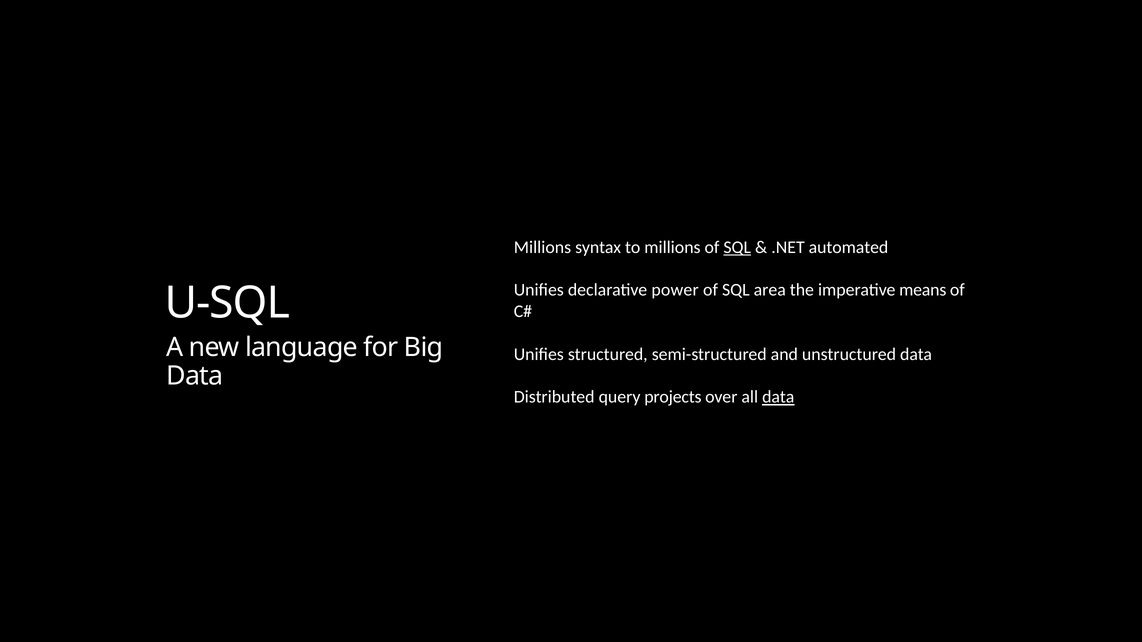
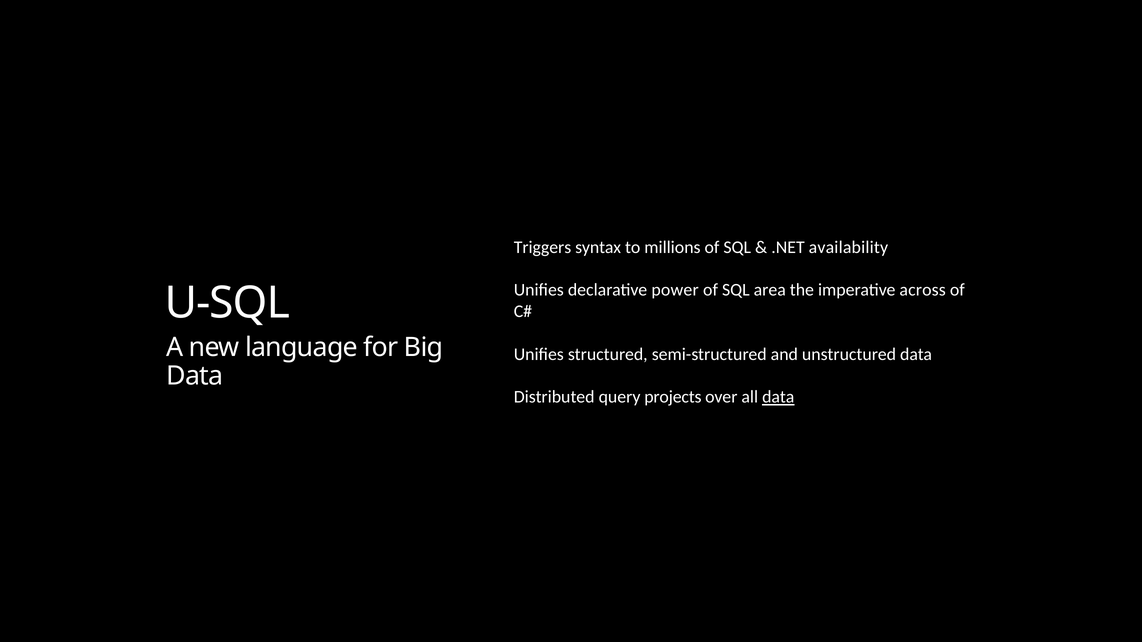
Millions: Millions -> Triggers (543, 247)
SQL underline: present -> none (737, 247)
automated: automated -> availability (848, 247)
means: means -> across (923, 290)
